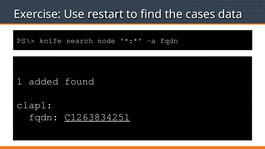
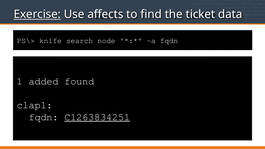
Exercise underline: none -> present (37, 14)
restart: restart -> affects (105, 14)
cases: cases -> ticket (200, 14)
